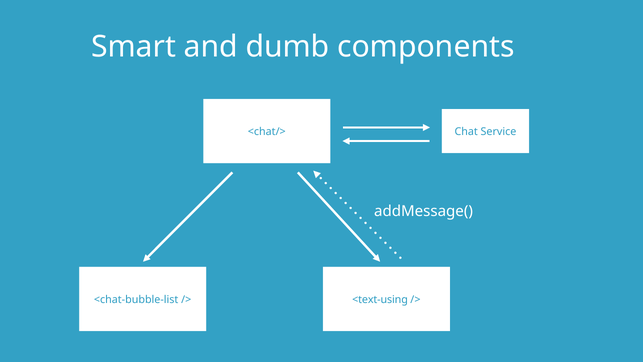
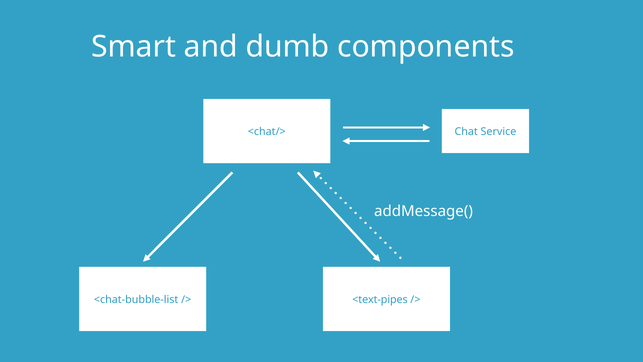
<text-using: <text-using -> <text-pipes (380, 299)
